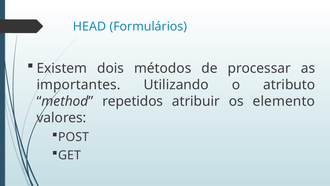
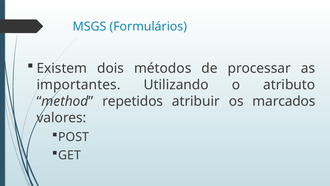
HEAD: HEAD -> MSGS (90, 26)
elemento: elemento -> marcados (284, 101)
